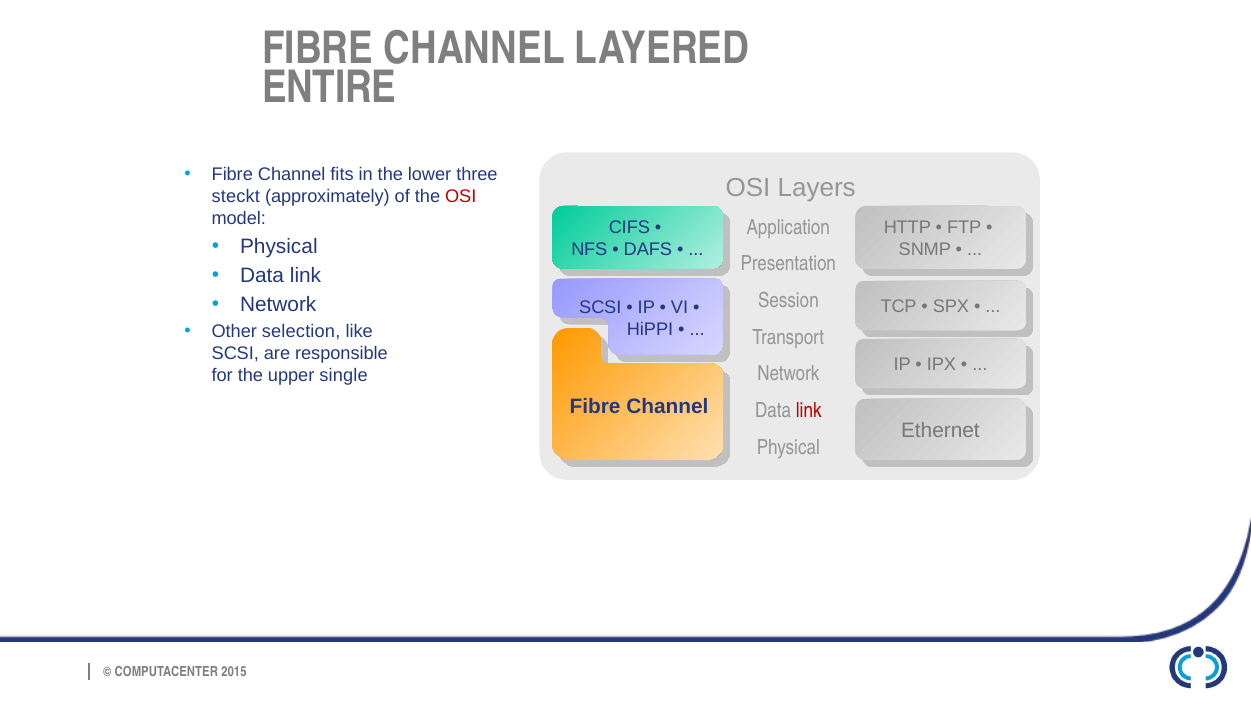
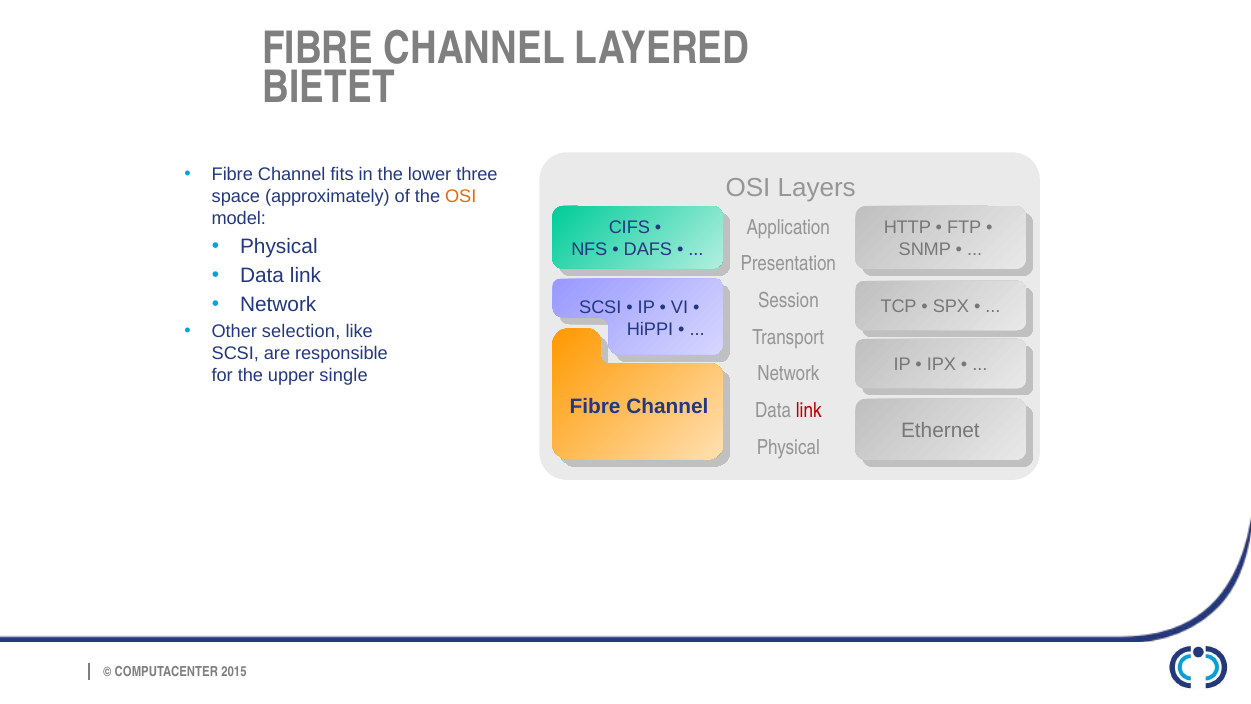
ENTIRE: ENTIRE -> BIETET (329, 87)
steckt: steckt -> space (236, 197)
OSI colour: red -> orange (461, 197)
